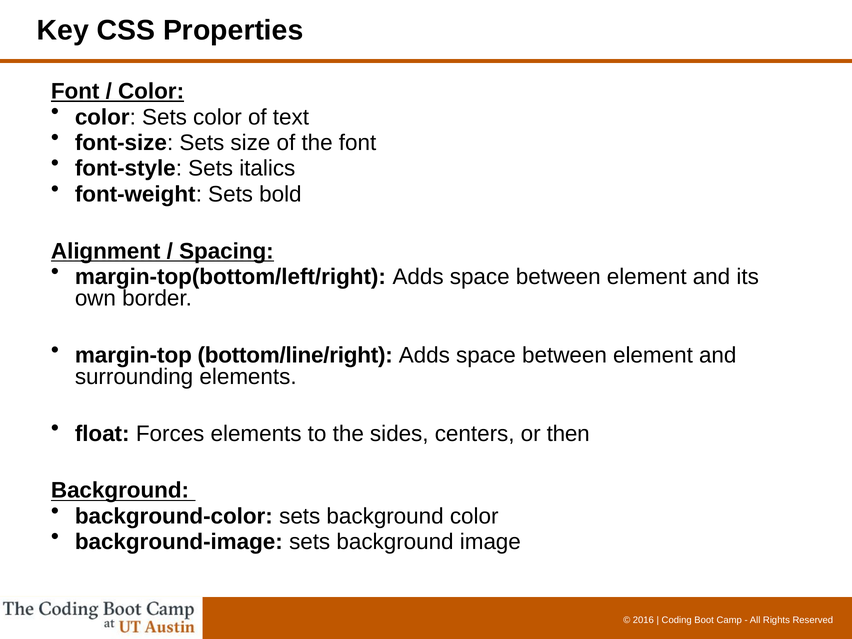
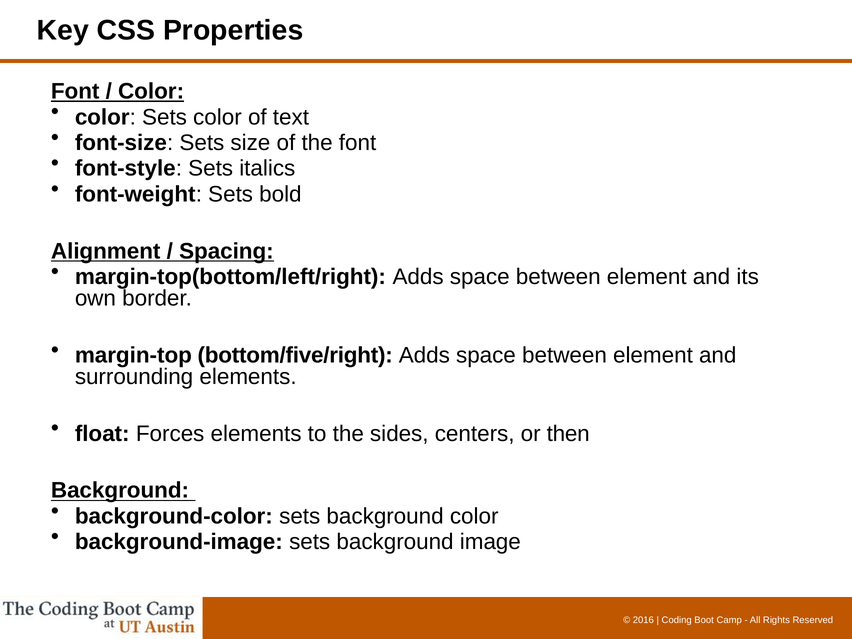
bottom/line/right: bottom/line/right -> bottom/five/right (295, 355)
